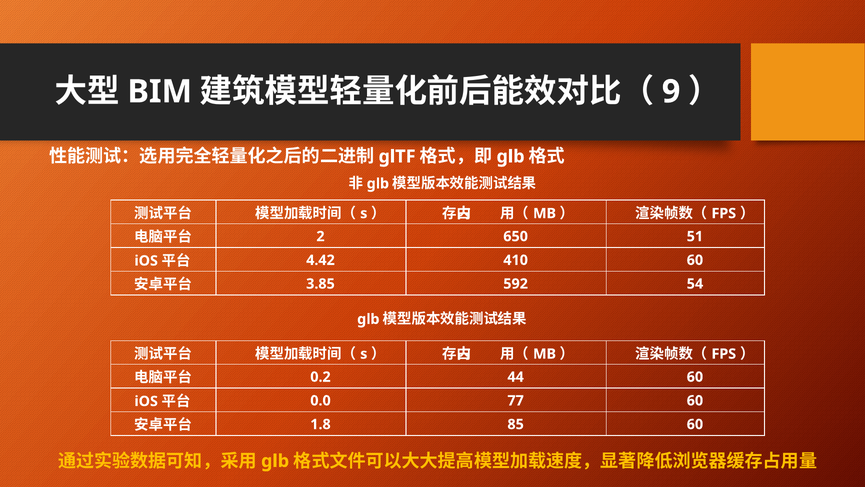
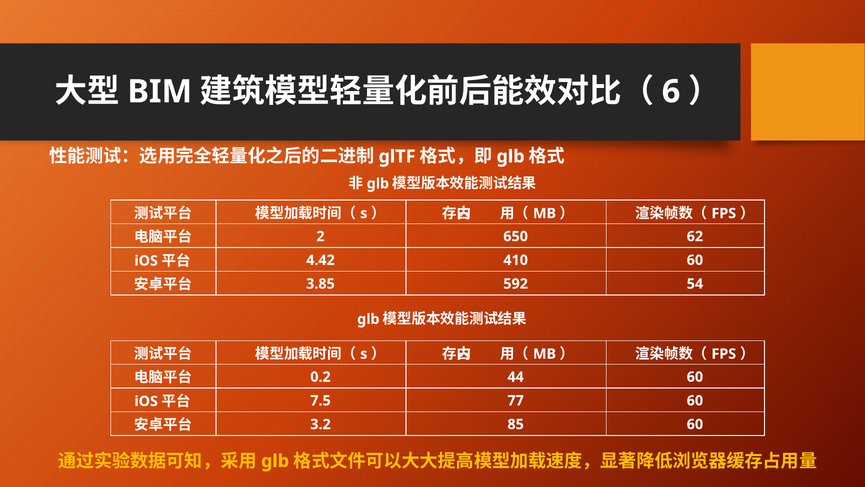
9: 9 -> 6 (671, 92)
51: 51 -> 62 (695, 236)
0.0: 0.0 -> 7.5 (321, 400)
1.8: 1.8 -> 3.2 (321, 424)
